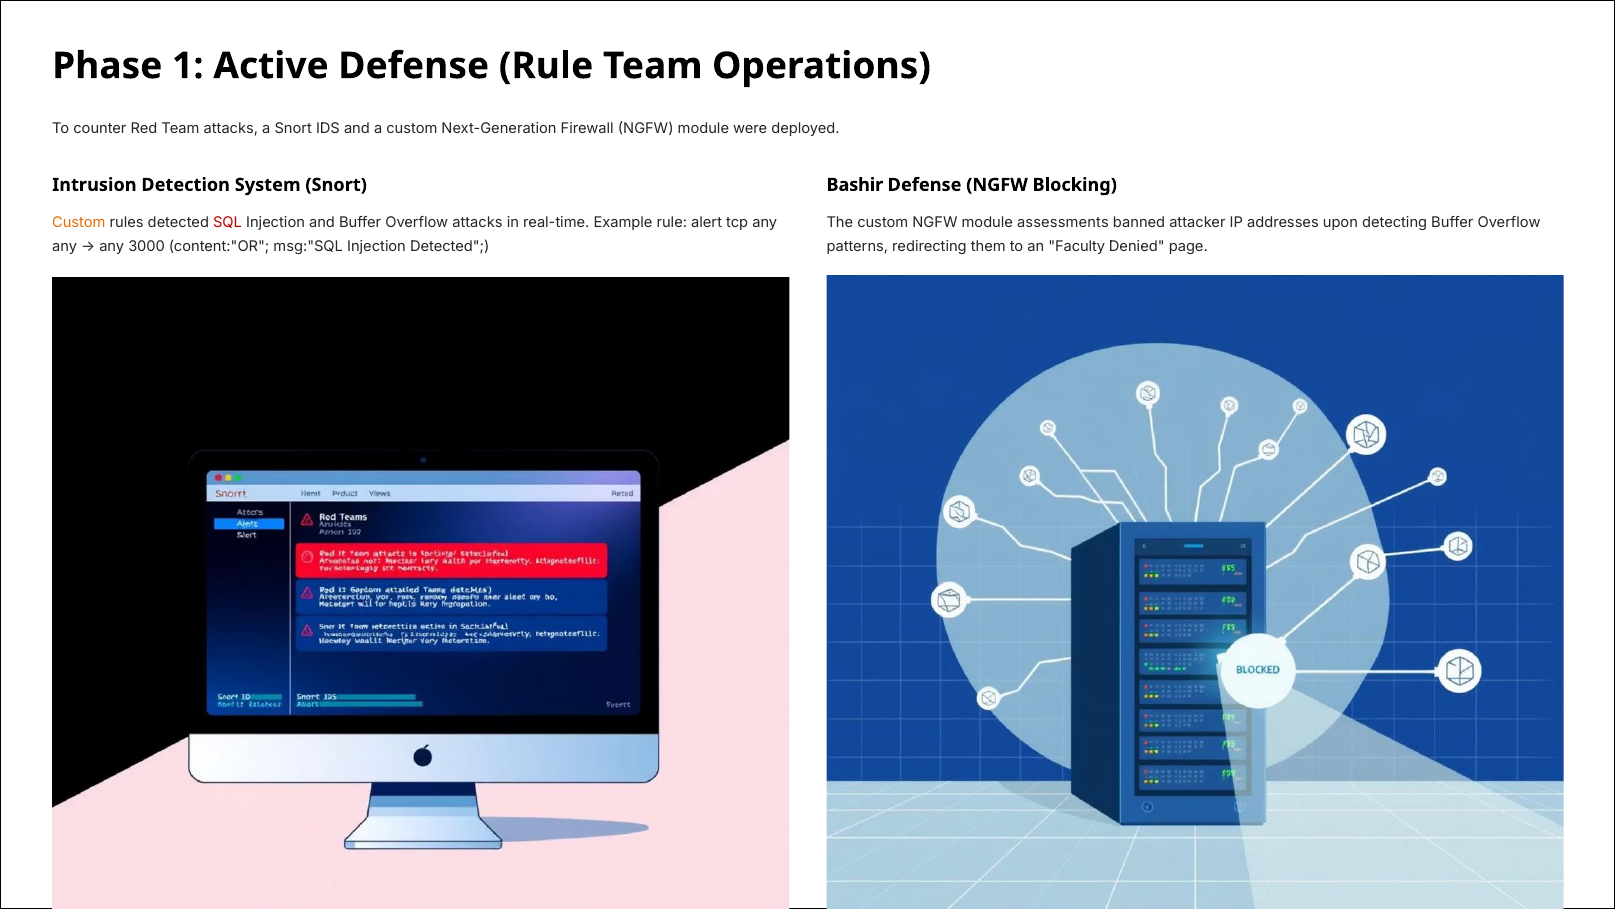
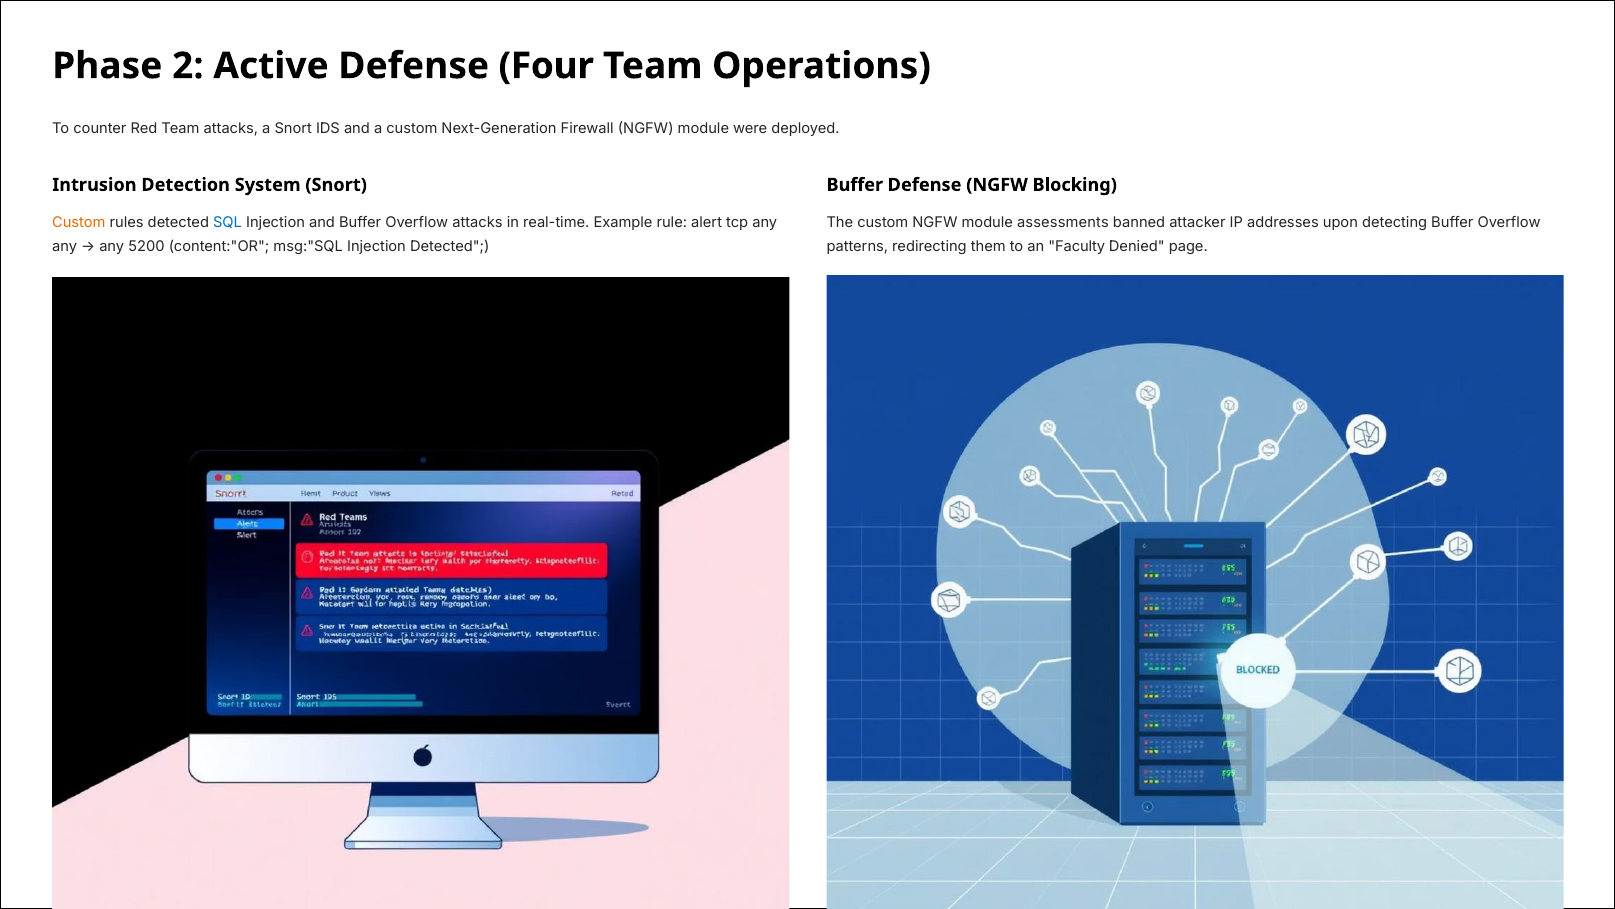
1: 1 -> 2 (188, 66)
Defense Rule: Rule -> Four (546, 66)
Bashir: Bashir -> Buffer (855, 185)
SQL colour: red -> blue (228, 222)
3000: 3000 -> 5200 (146, 246)
